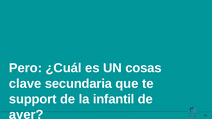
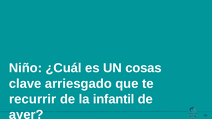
Pero: Pero -> Niño (25, 68)
secundaria: secundaria -> arriesgado (78, 84)
support: support -> recurrir (33, 99)
